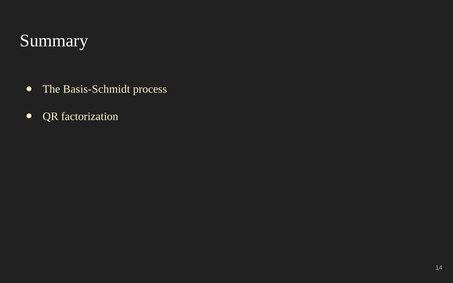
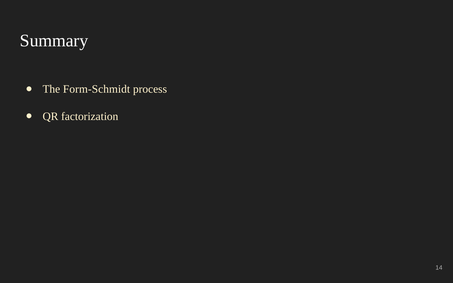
Basis-Schmidt: Basis-Schmidt -> Form-Schmidt (97, 89)
